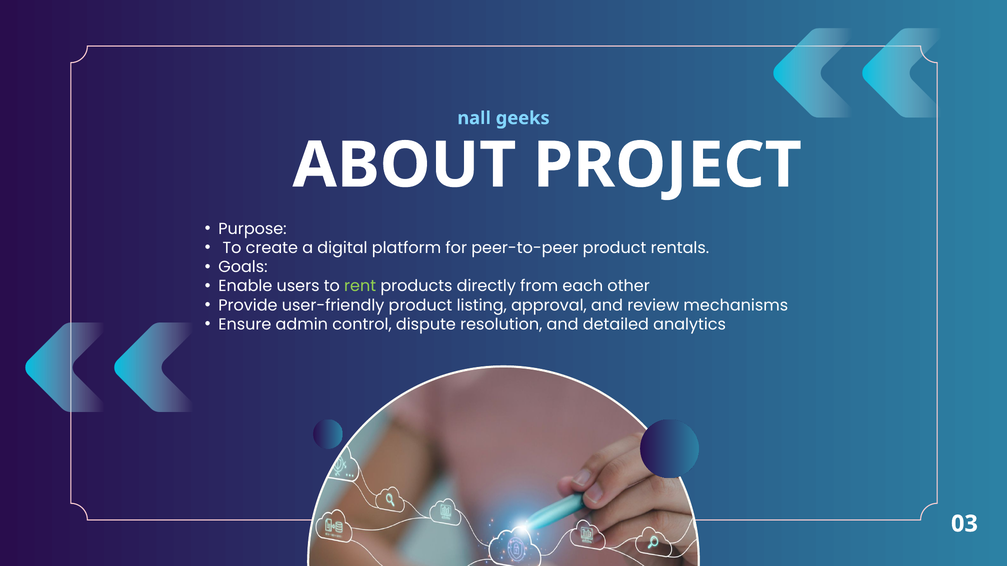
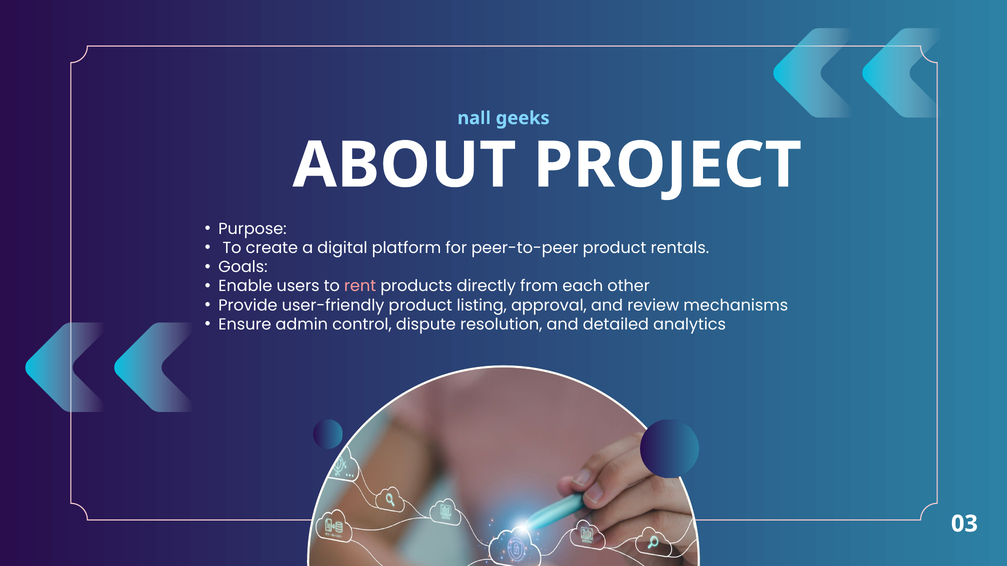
rent colour: light green -> pink (360, 286)
